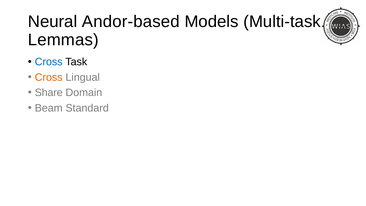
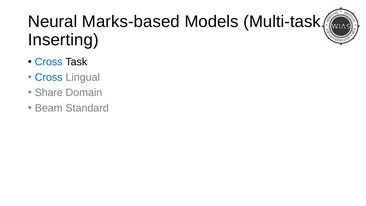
Andor-based: Andor-based -> Marks-based (131, 22)
Lemmas: Lemmas -> Inserting (63, 40)
Cross colour: orange -> blue (49, 77)
